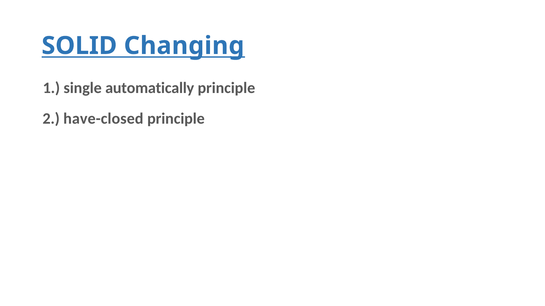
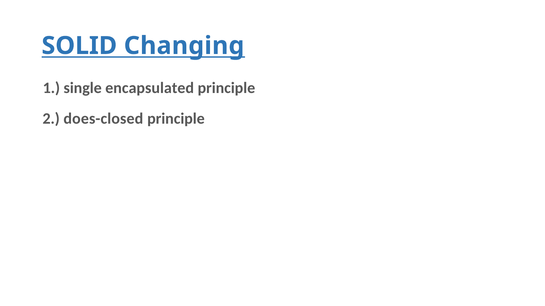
automatically: automatically -> encapsulated (150, 88)
have-closed: have-closed -> does-closed (103, 119)
